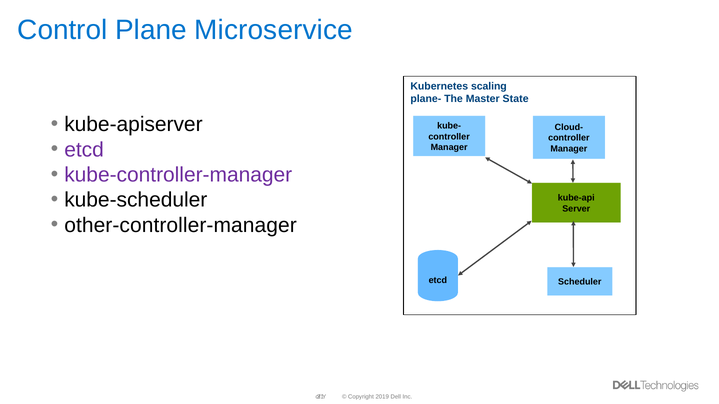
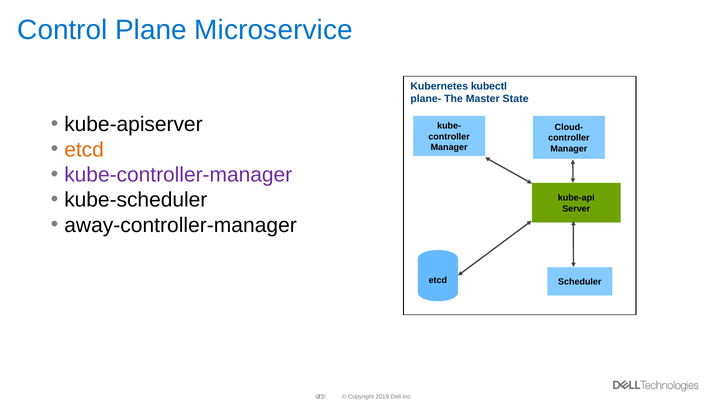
scaling: scaling -> kubectl (489, 86)
etcd colour: purple -> orange (84, 150)
other-controller-manager: other-controller-manager -> away-controller-manager (181, 225)
